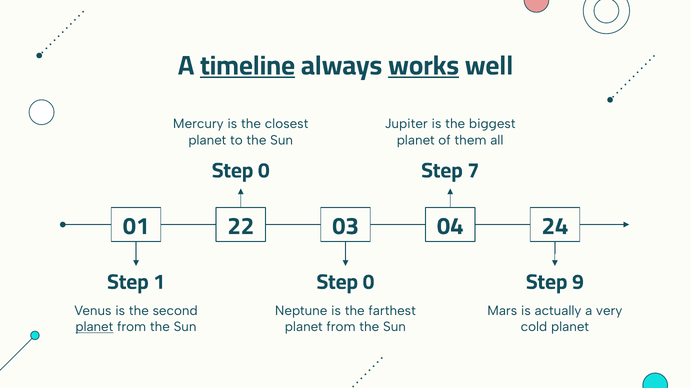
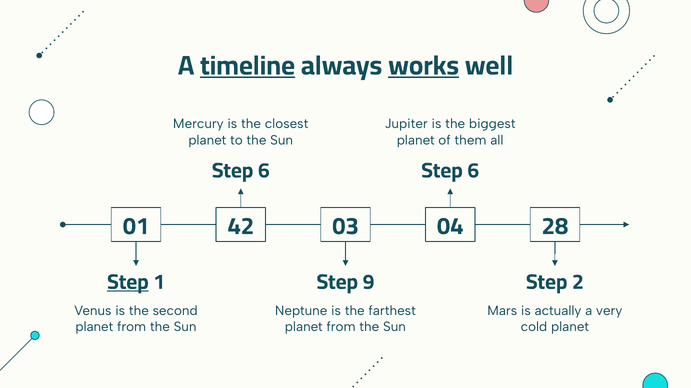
0: 0 -> 6 (264, 171)
7: 7 -> 6 (473, 171)
22: 22 -> 42 (241, 227)
24: 24 -> 28 (555, 227)
Step underline: none -> present (128, 282)
0: 0 -> 9 (369, 282)
9: 9 -> 2 (578, 282)
planet underline: present -> none (94, 328)
